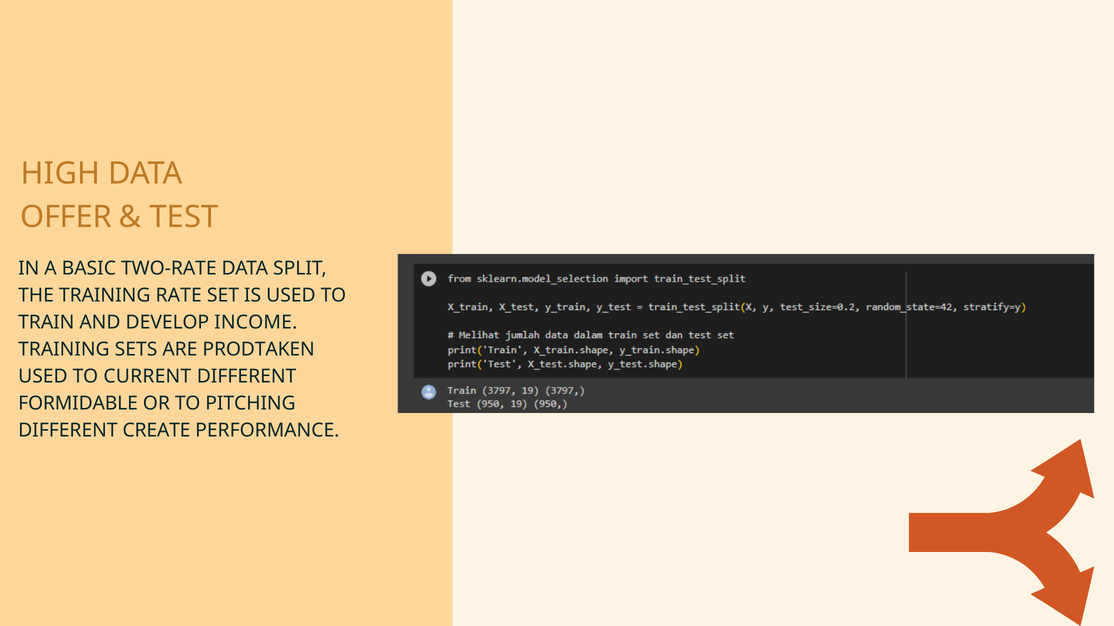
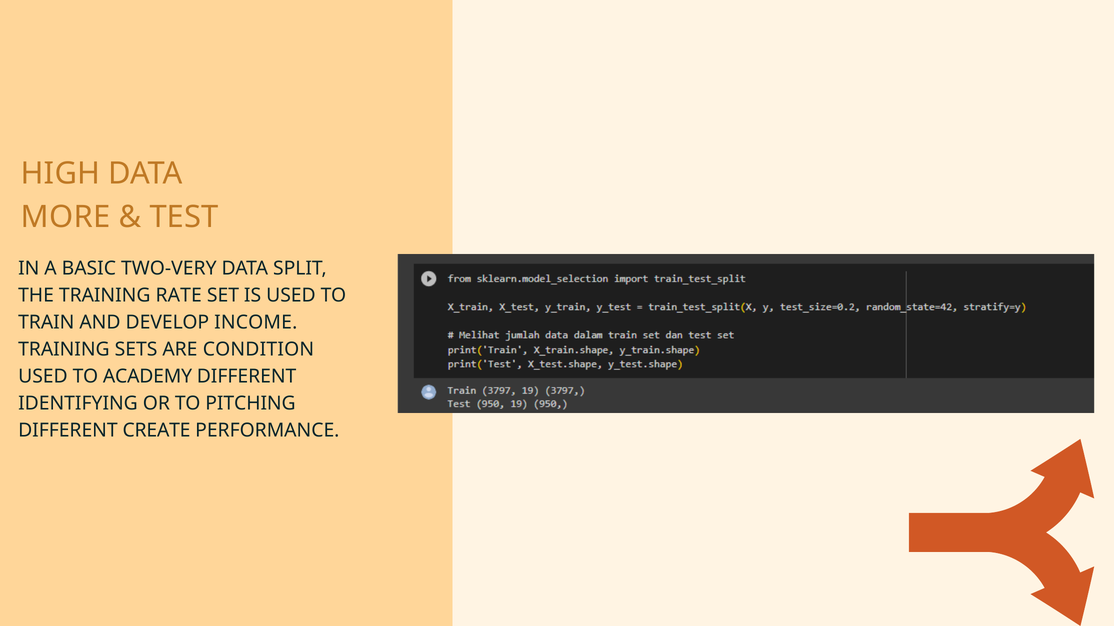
OFFER: OFFER -> MORE (66, 217)
TWO-RATE: TWO-RATE -> TWO-VERY (169, 269)
PRODTAKEN: PRODTAKEN -> CONDITION (258, 350)
CURRENT: CURRENT -> ACADEMY (148, 377)
FORMIDABLE: FORMIDABLE -> IDENTIFYING (78, 404)
